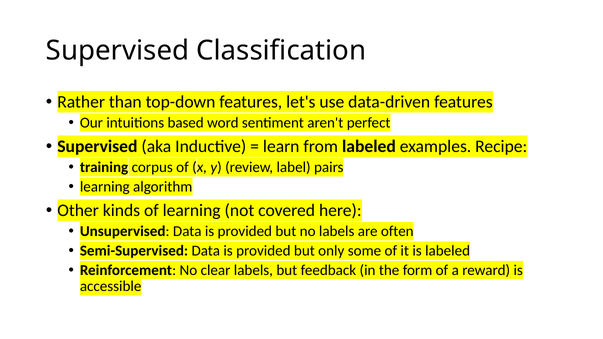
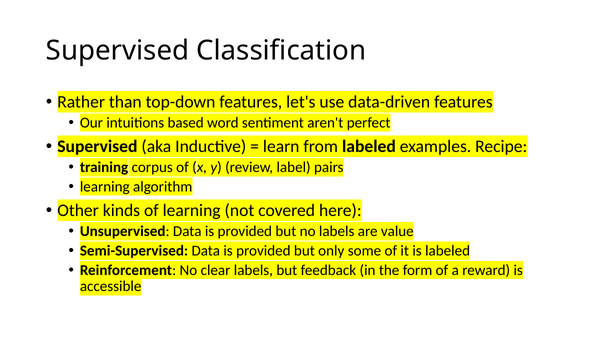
often: often -> value (397, 232)
